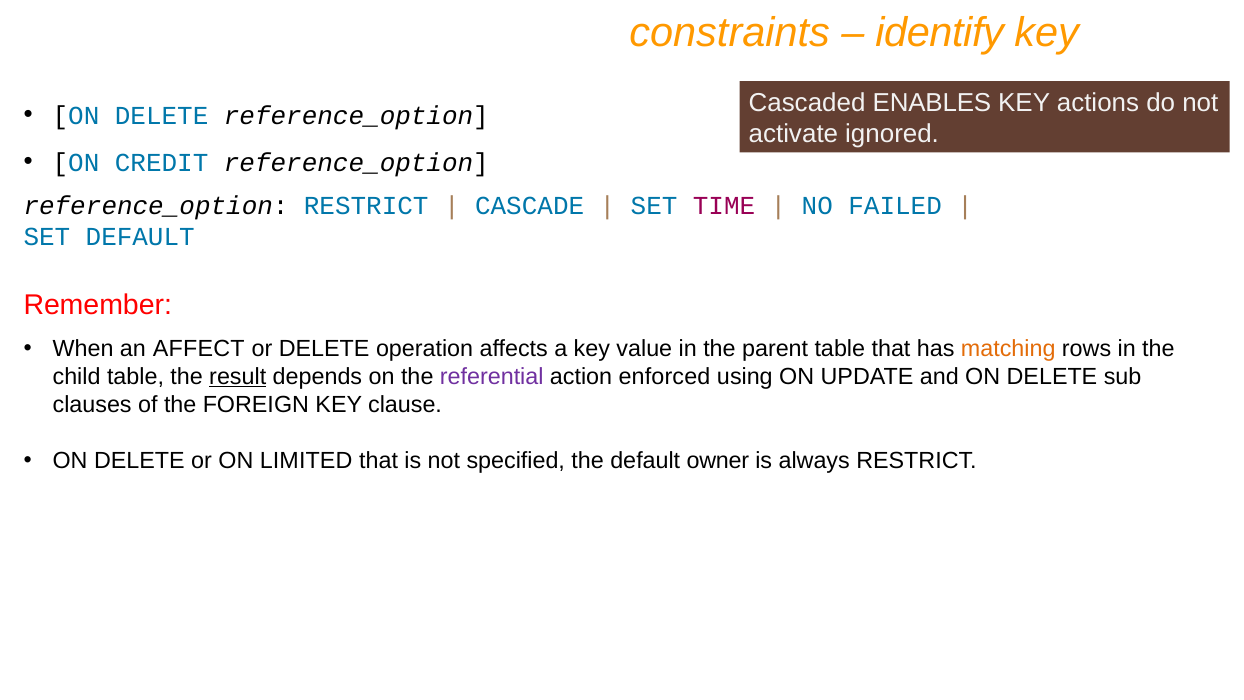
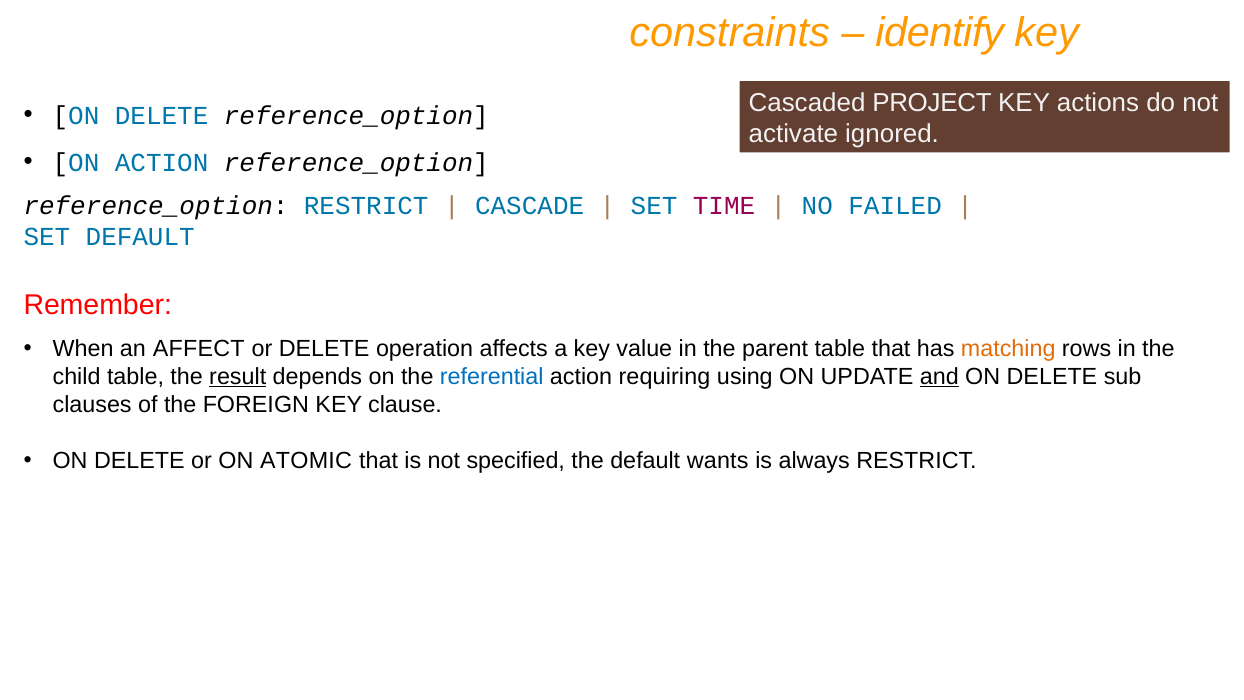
ENABLES: ENABLES -> PROJECT (932, 103)
ON CREDIT: CREDIT -> ACTION (162, 162)
referential colour: purple -> blue (492, 376)
enforced: enforced -> requiring (664, 376)
and underline: none -> present (939, 376)
LIMITED: LIMITED -> ATOMIC (306, 460)
owner: owner -> wants (718, 460)
